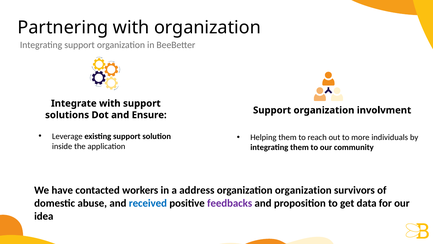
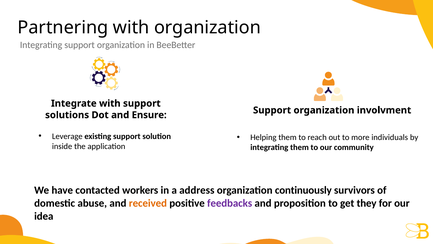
organization organization: organization -> continuously (303, 190)
received colour: blue -> orange (148, 203)
data: data -> they (367, 203)
